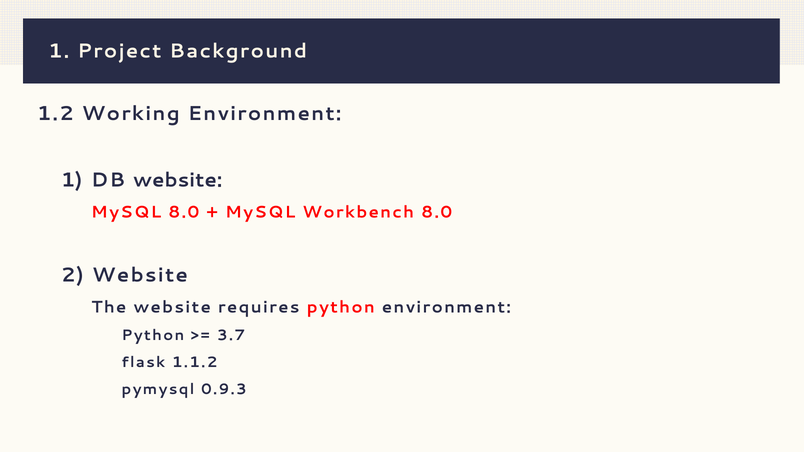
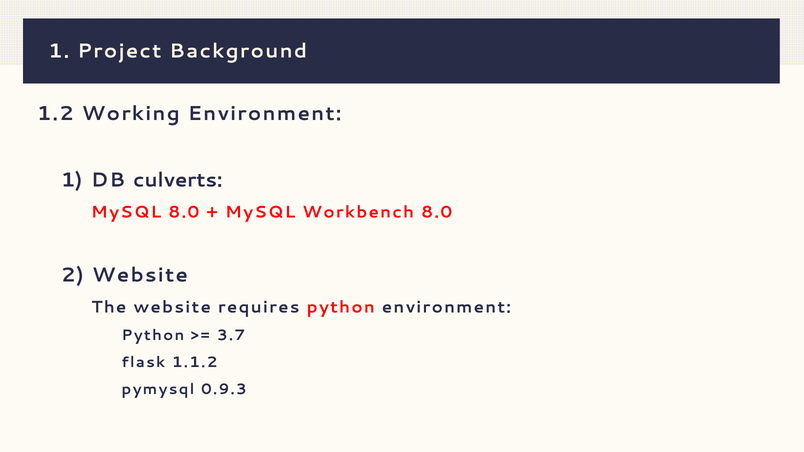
DB website: website -> culverts (178, 180)
